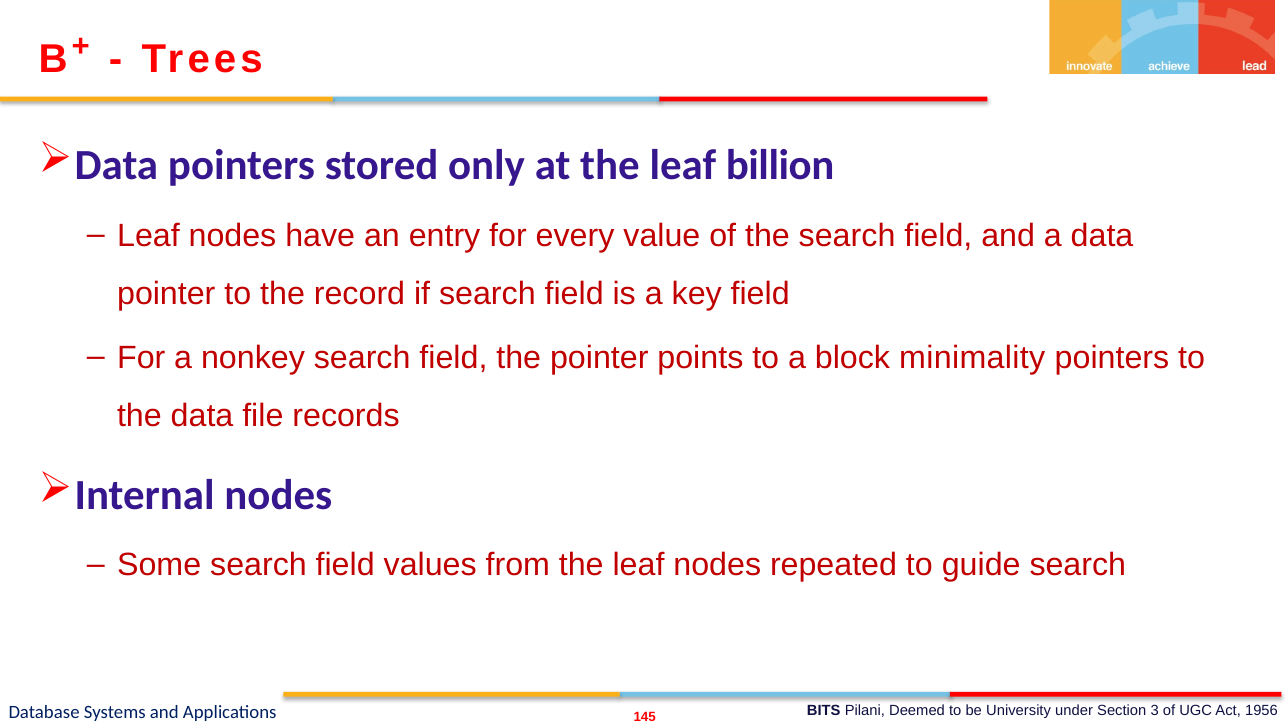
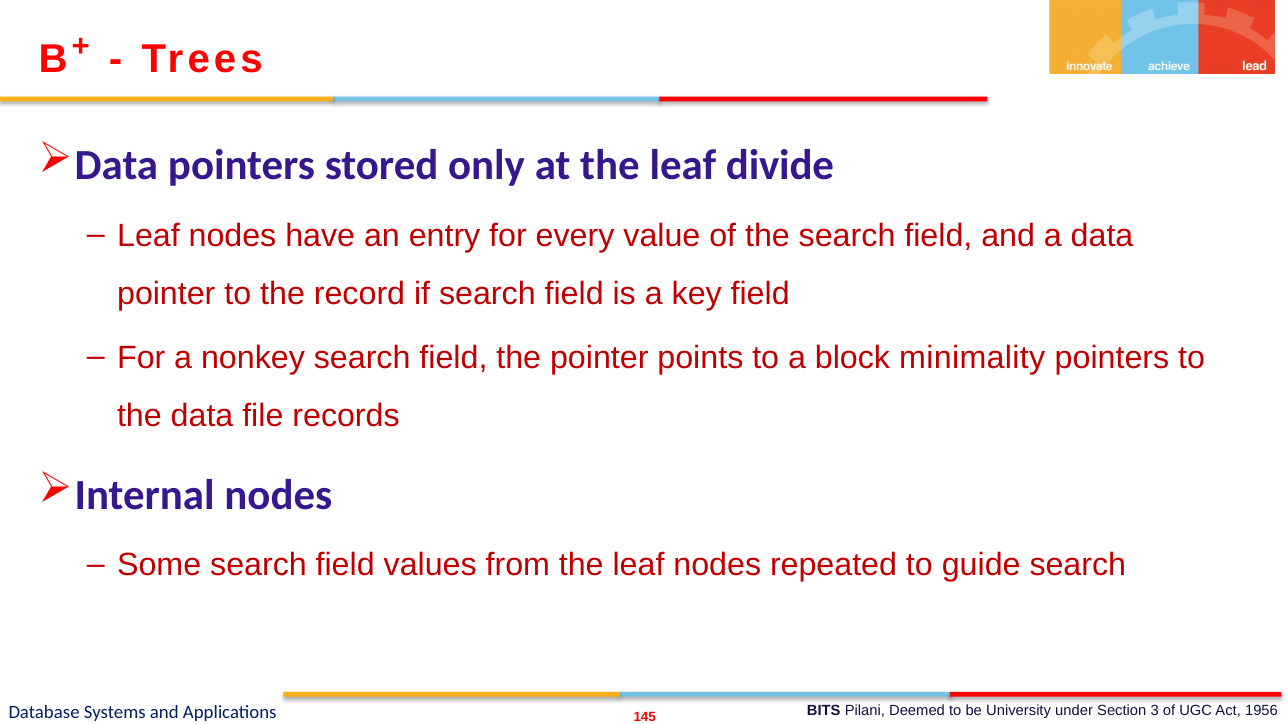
billion: billion -> divide (780, 166)
